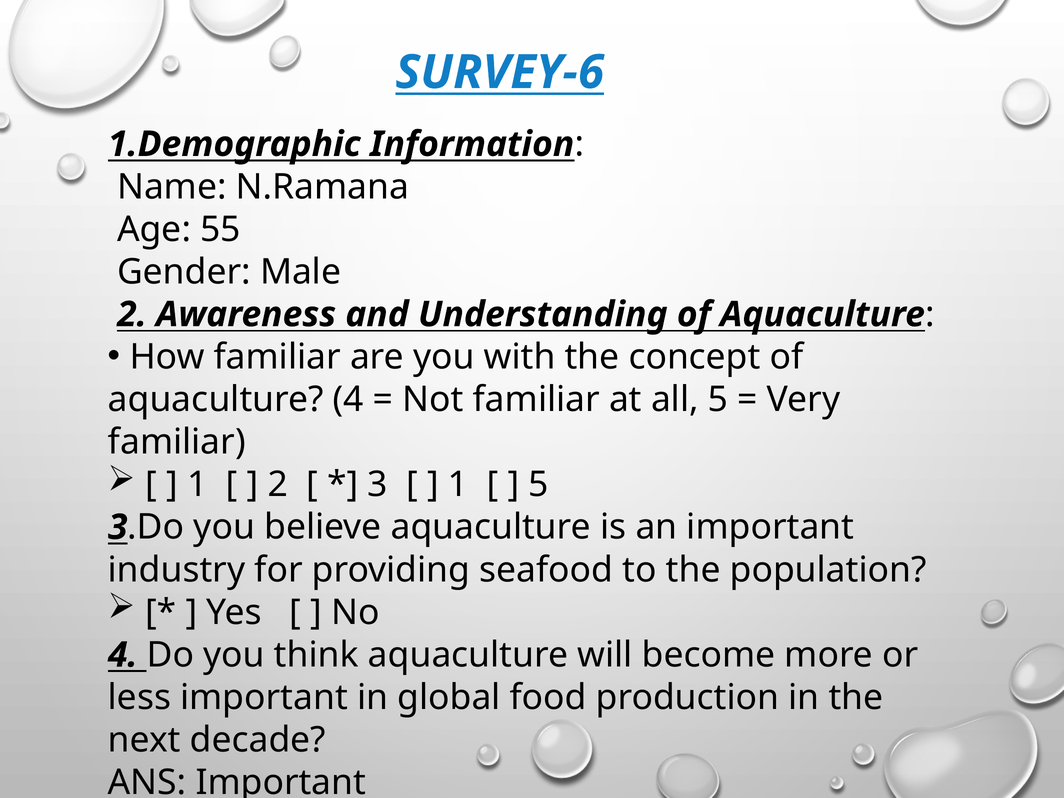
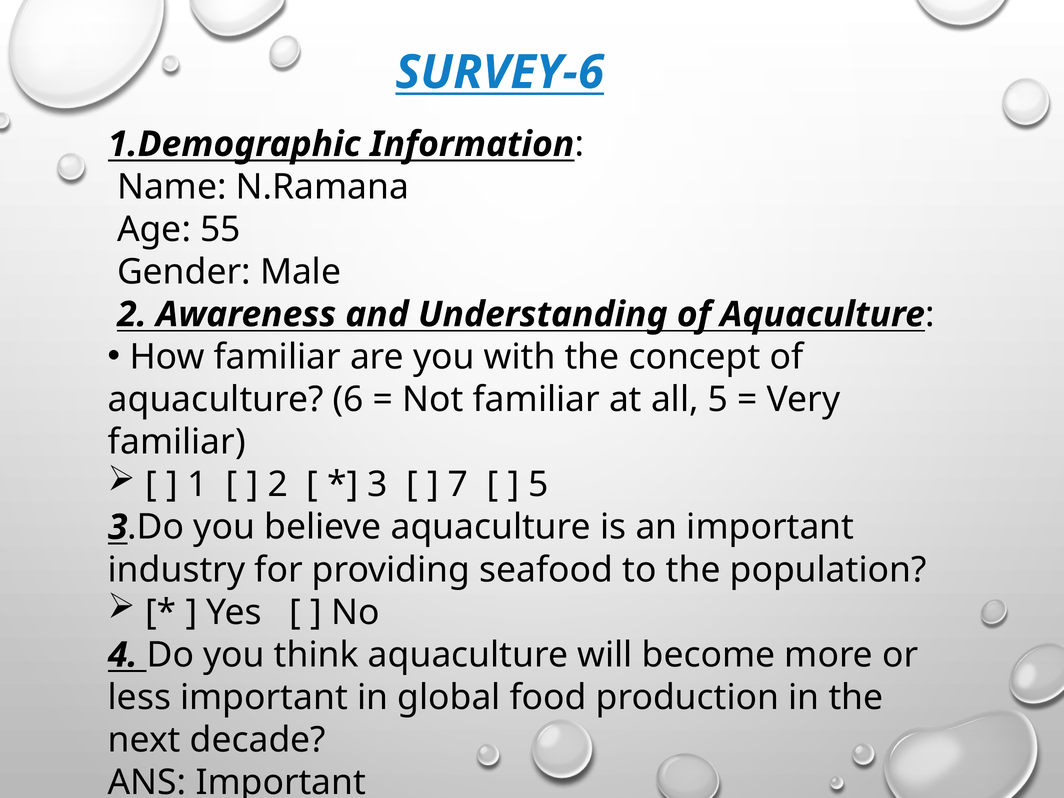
aquaculture 4: 4 -> 6 (348, 400)
1: 1 -> 7 (458, 485)
